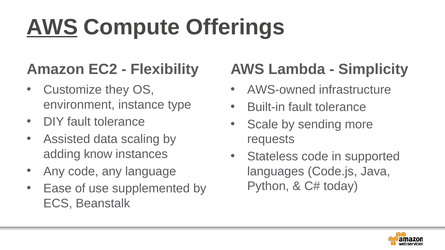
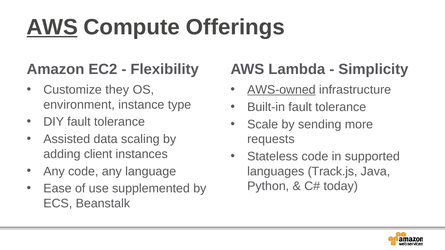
AWS-owned underline: none -> present (281, 90)
know: know -> client (98, 154)
Code.js: Code.js -> Track.js (333, 172)
